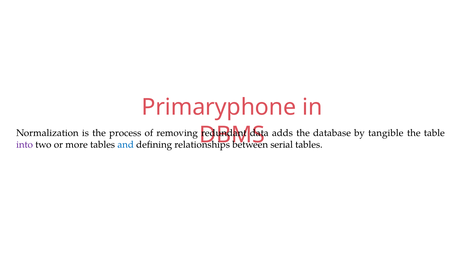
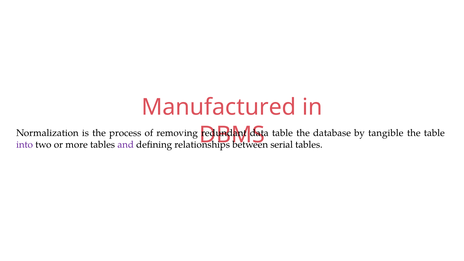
Primaryphone: Primaryphone -> Manufactured (219, 107)
adds: adds -> table (282, 133)
and colour: blue -> purple (126, 144)
